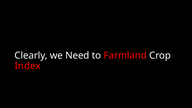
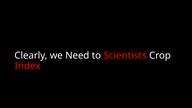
Farmland: Farmland -> Scientists (125, 56)
